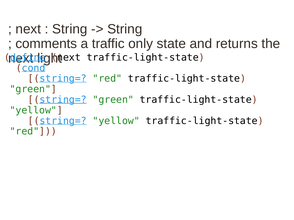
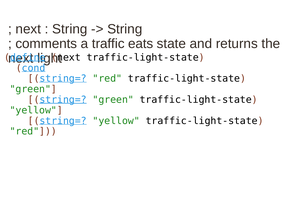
only: only -> eats (141, 44)
